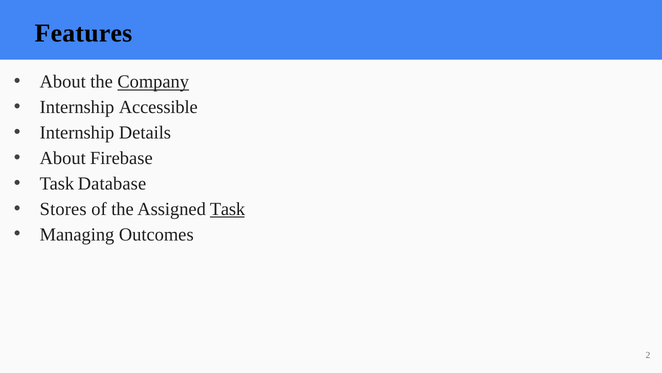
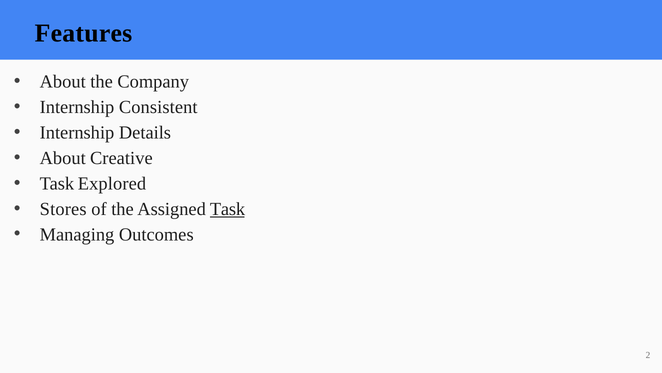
Company underline: present -> none (153, 82)
Accessible: Accessible -> Consistent (158, 107)
Firebase: Firebase -> Creative (121, 158)
Database: Database -> Explored (112, 183)
